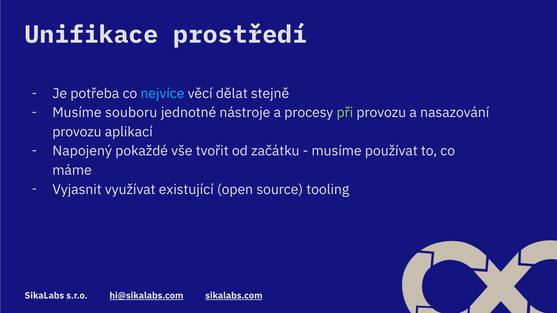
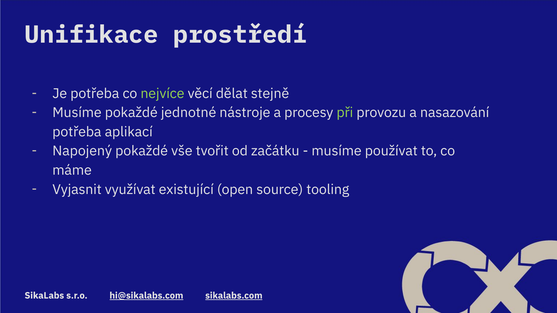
nejvíce colour: light blue -> light green (162, 94)
Musíme souboru: souboru -> pokaždé (131, 113)
provozu: provozu -> potřeba (77, 132)
